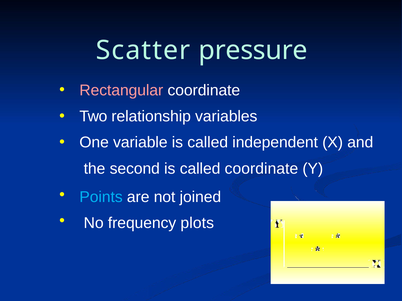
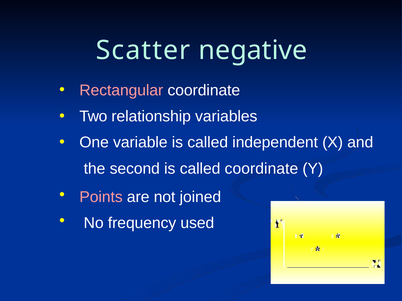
pressure: pressure -> negative (253, 50)
Points colour: light blue -> pink (101, 197)
plots: plots -> used (197, 223)
